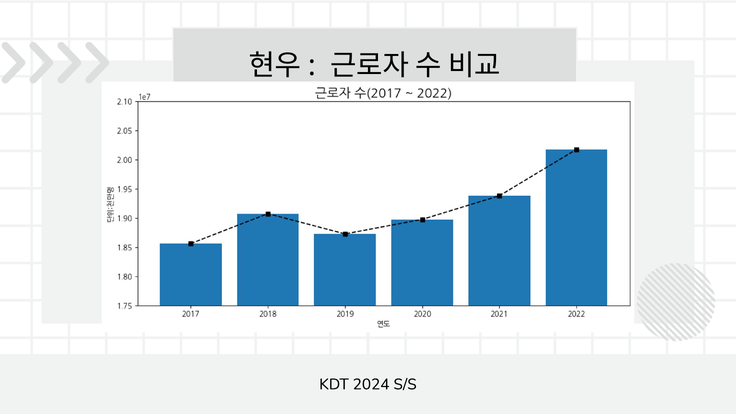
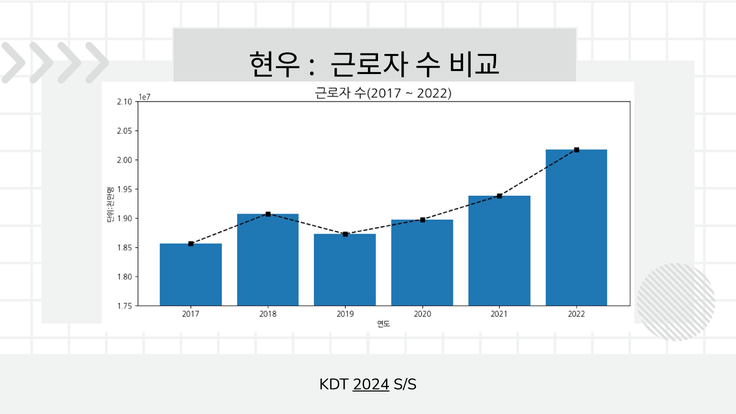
2024 underline: none -> present (371, 384)
